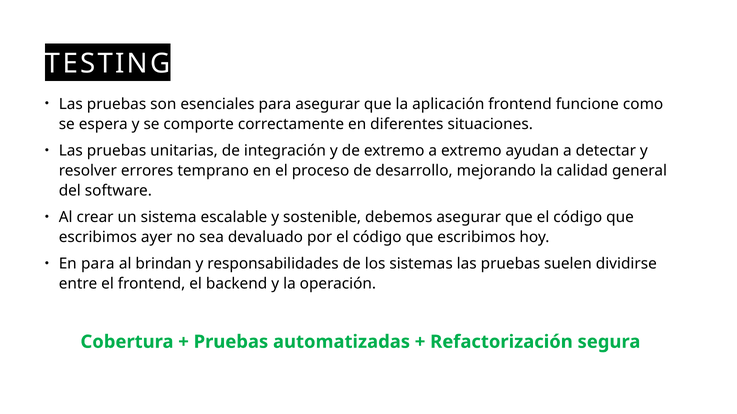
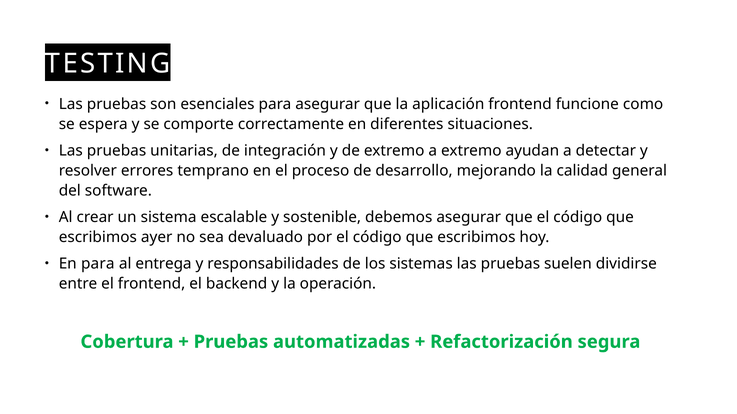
brindan: brindan -> entrega (164, 264)
